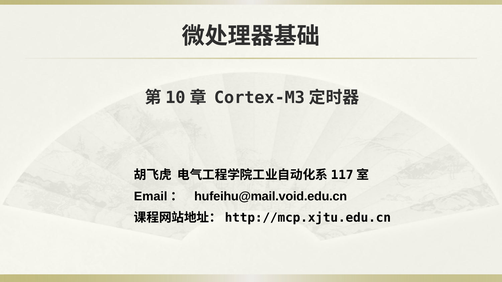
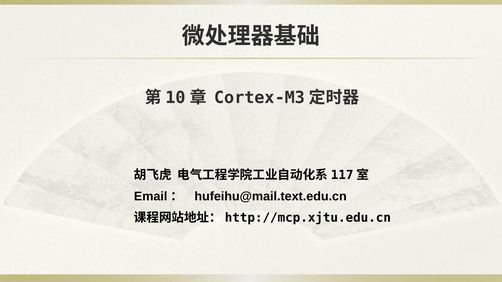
hufeihu@mail.void.edu.cn: hufeihu@mail.void.edu.cn -> hufeihu@mail.text.edu.cn (271, 197)
